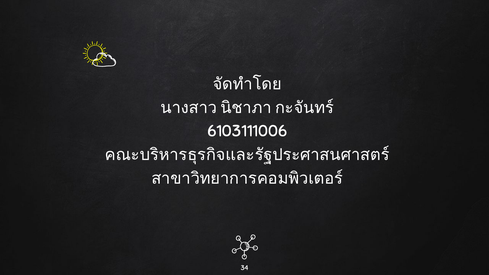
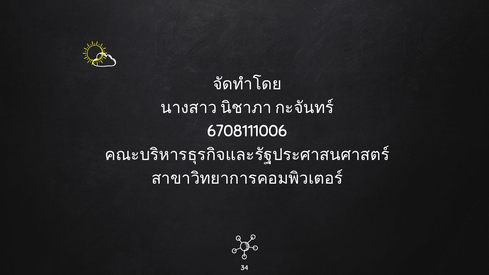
6103111006: 6103111006 -> 6708111006 (247, 131)
